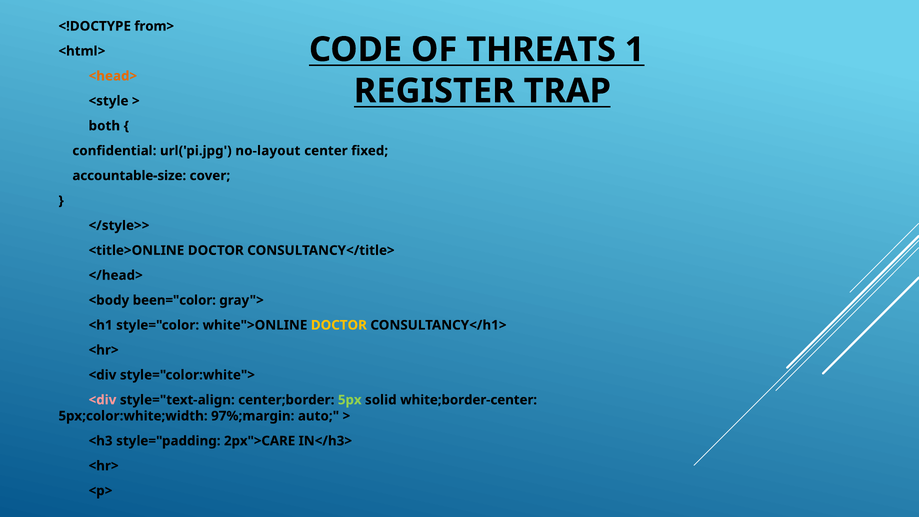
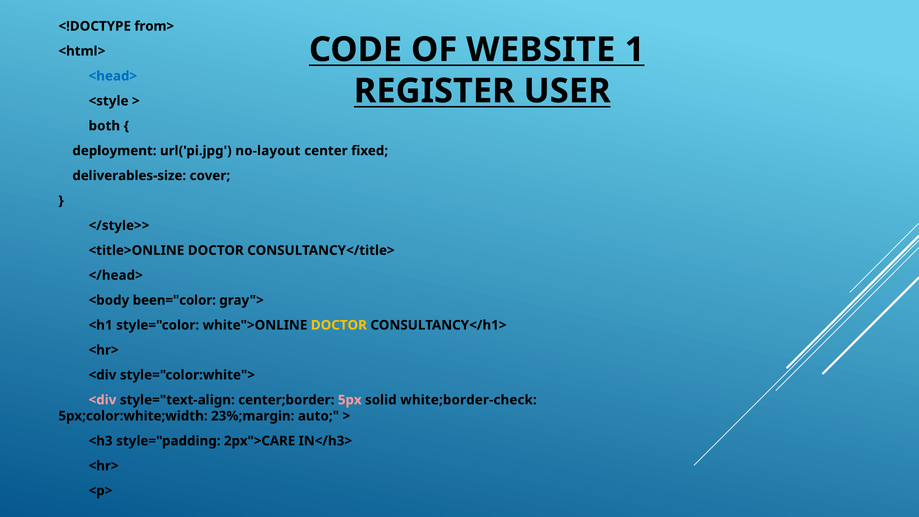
THREATS: THREATS -> WEBSITE (541, 50)
<head> colour: orange -> blue (113, 76)
TRAP: TRAP -> USER (567, 91)
confidential: confidential -> deployment (114, 151)
accountable-size: accountable-size -> deliverables-size (129, 176)
5px colour: light green -> pink (350, 400)
white;border-center: white;border-center -> white;border-check (469, 400)
97%;margin: 97%;margin -> 23%;margin (253, 416)
